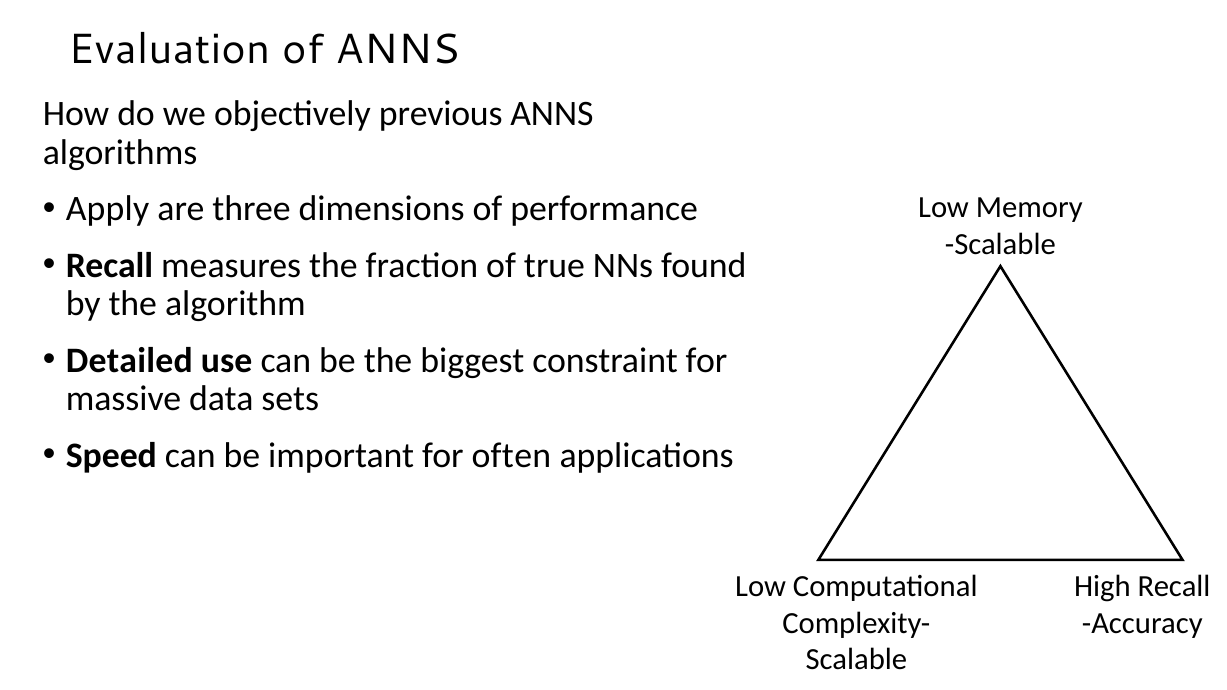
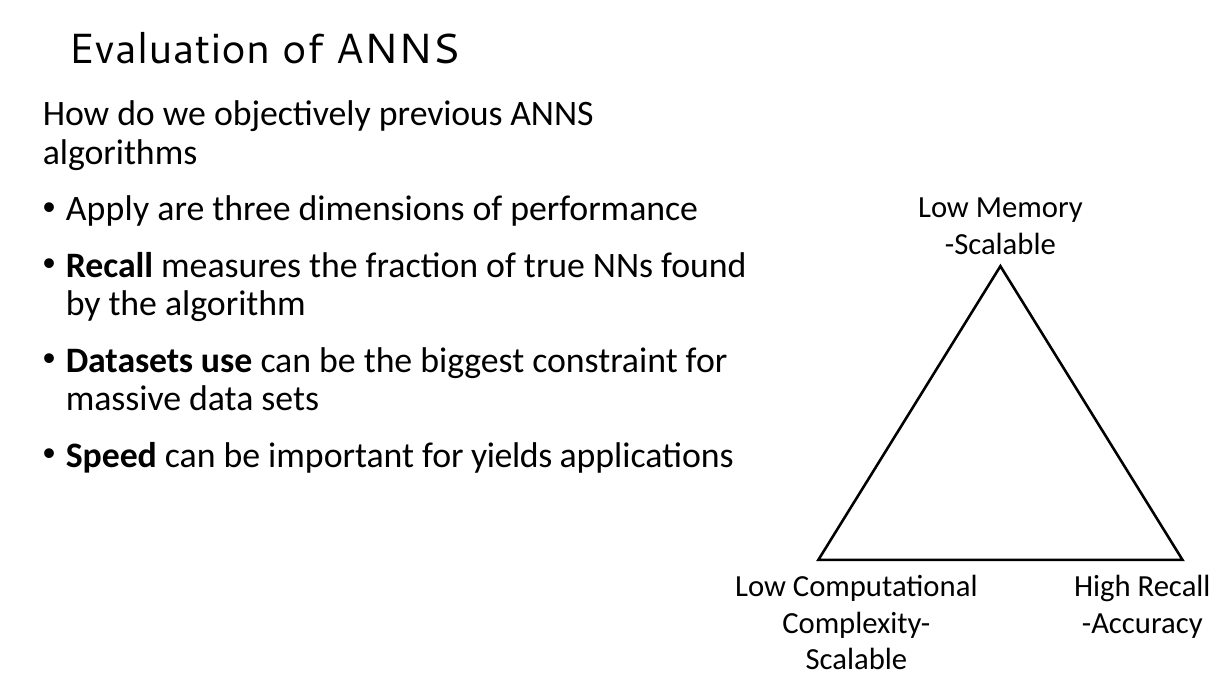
Detailed: Detailed -> Datasets (129, 360)
often: often -> yields (512, 456)
